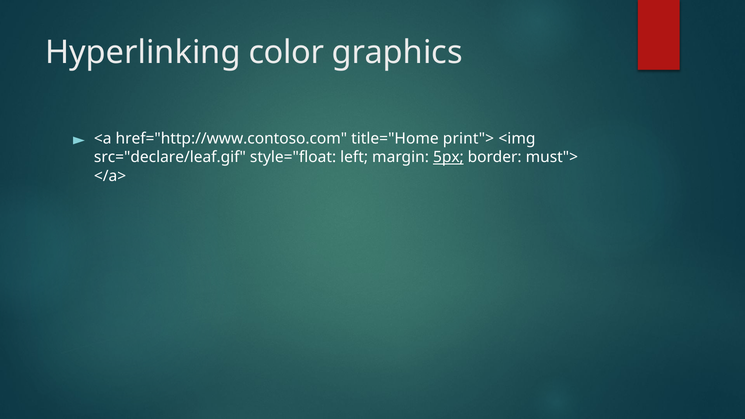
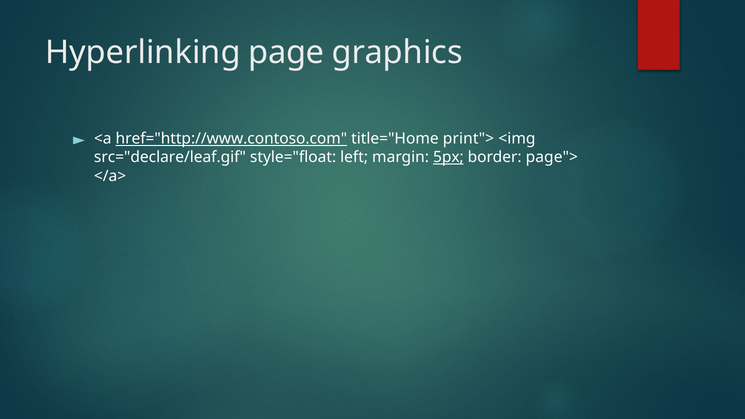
color: color -> page (286, 52)
href="http://www.contoso.com underline: none -> present (231, 139)
must">: must"> -> page"> (552, 157)
